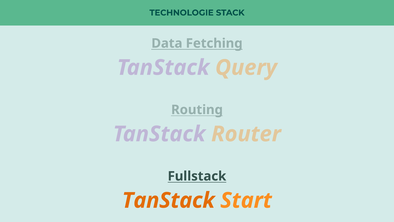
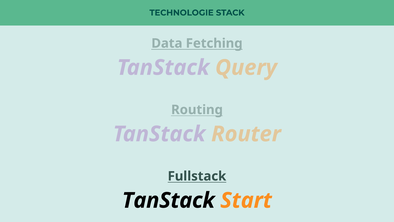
TanStack colour: orange -> black (168, 200)
